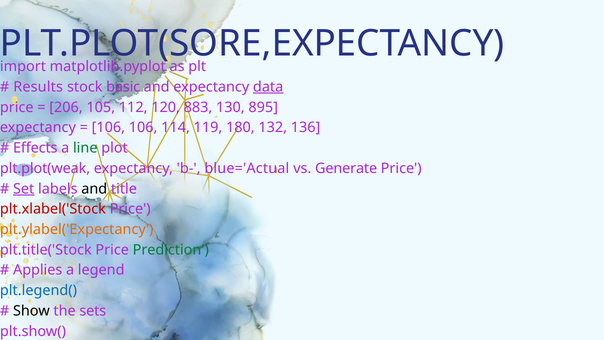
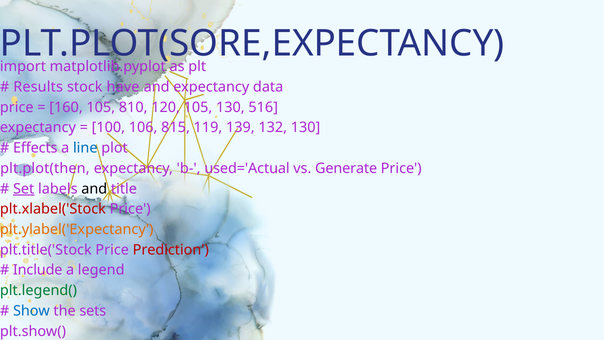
basic: basic -> have (123, 87)
data underline: present -> none (268, 87)
206: 206 -> 160 (66, 107)
112: 112 -> 810 (133, 107)
120 883: 883 -> 105 (198, 107)
895: 895 -> 516 (263, 107)
106: 106 -> 100 (108, 128)
114: 114 -> 815 (176, 128)
180: 180 -> 139 (240, 128)
132 136: 136 -> 130 (306, 128)
line colour: green -> blue (85, 148)
plt.plot(weak: plt.plot(weak -> plt.plot(then (45, 168)
blue='Actual: blue='Actual -> used='Actual (247, 168)
Prediction colour: green -> red (171, 250)
Applies: Applies -> Include (38, 270)
plt.legend( colour: blue -> green (38, 290)
Show colour: black -> blue (31, 311)
